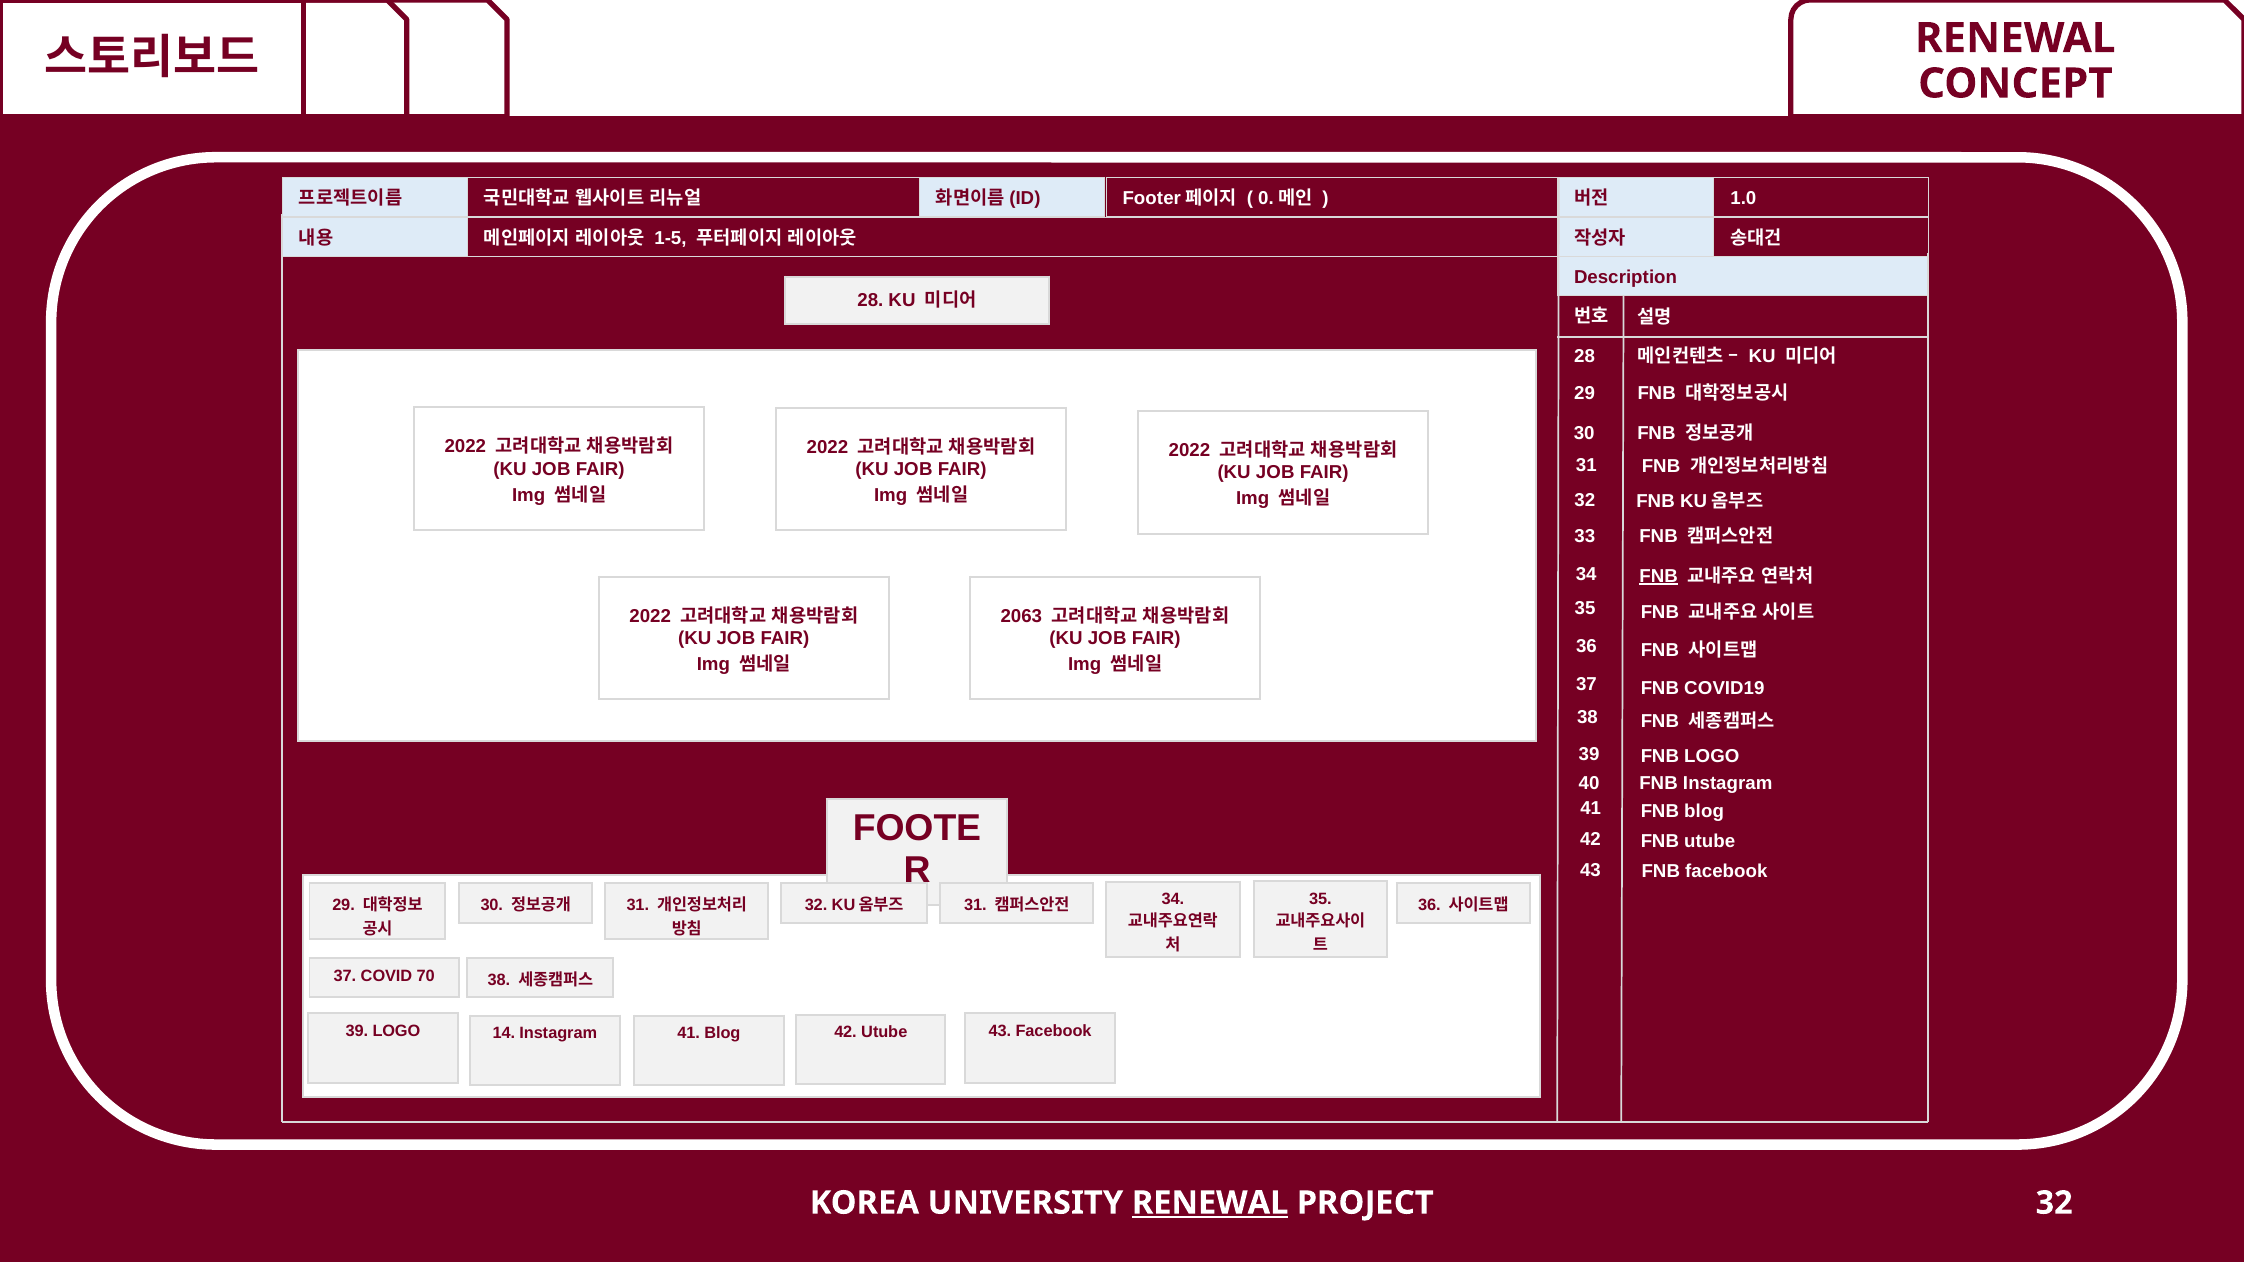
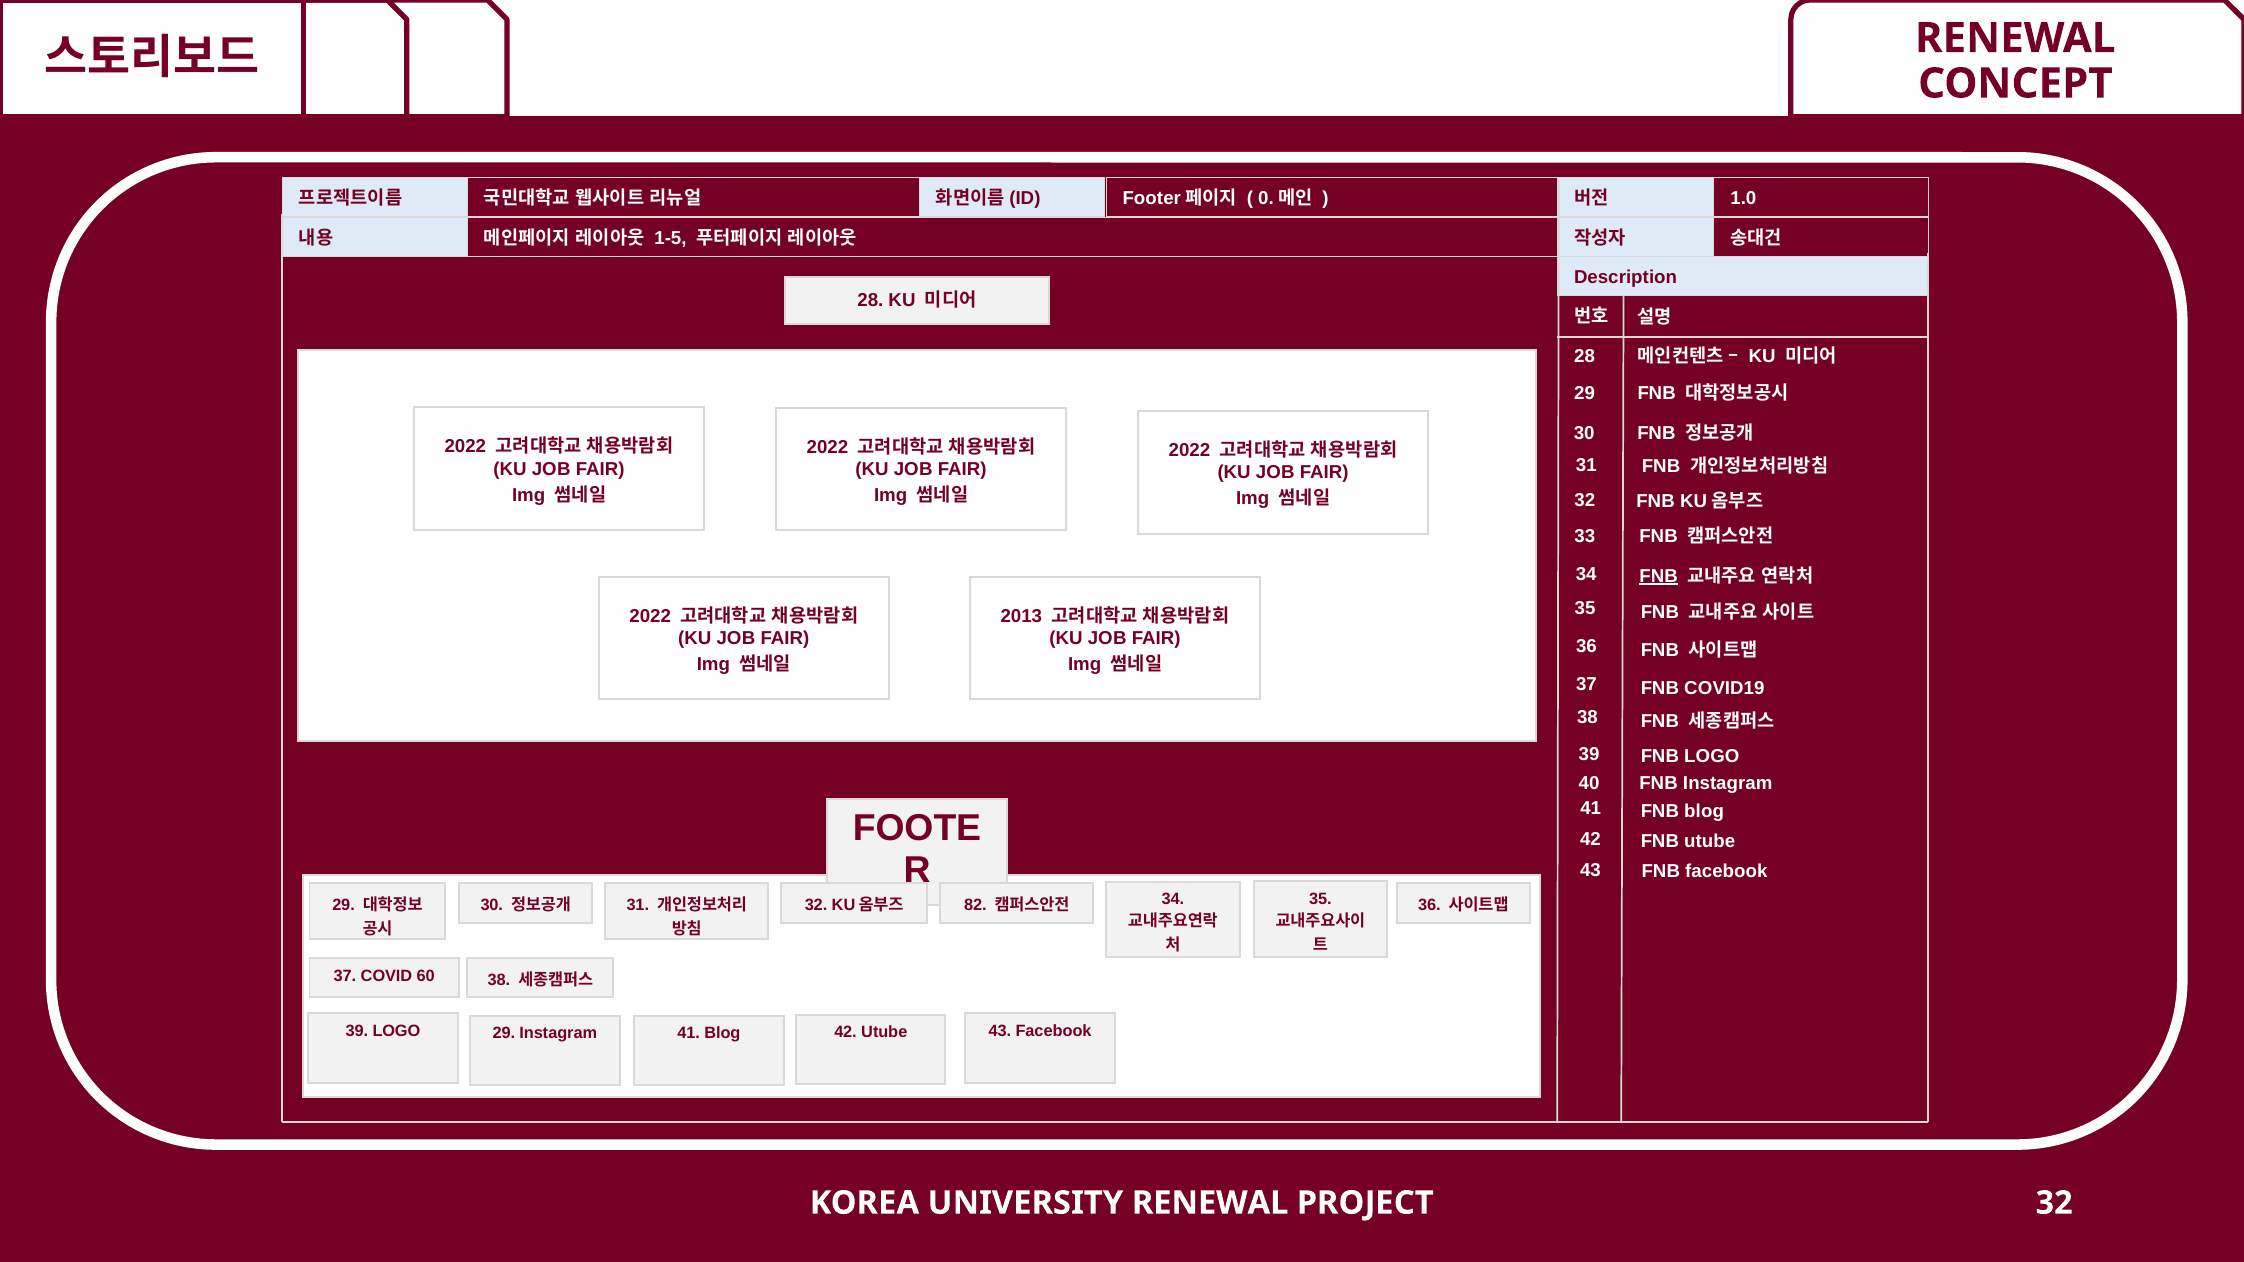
2063: 2063 -> 2013 (1021, 616)
31: 31 -> 82 (975, 905)
70: 70 -> 60 (426, 976)
LOGO 14: 14 -> 29 (504, 1034)
RENEWAL underline: present -> none (1210, 1203)
